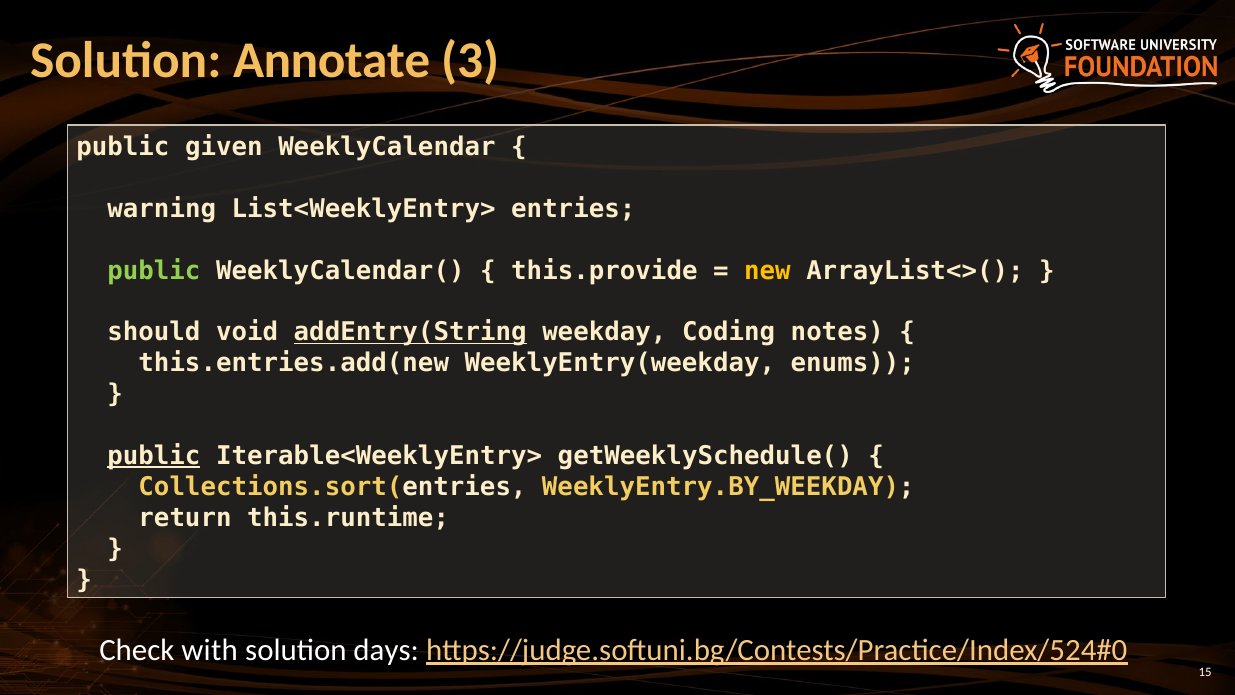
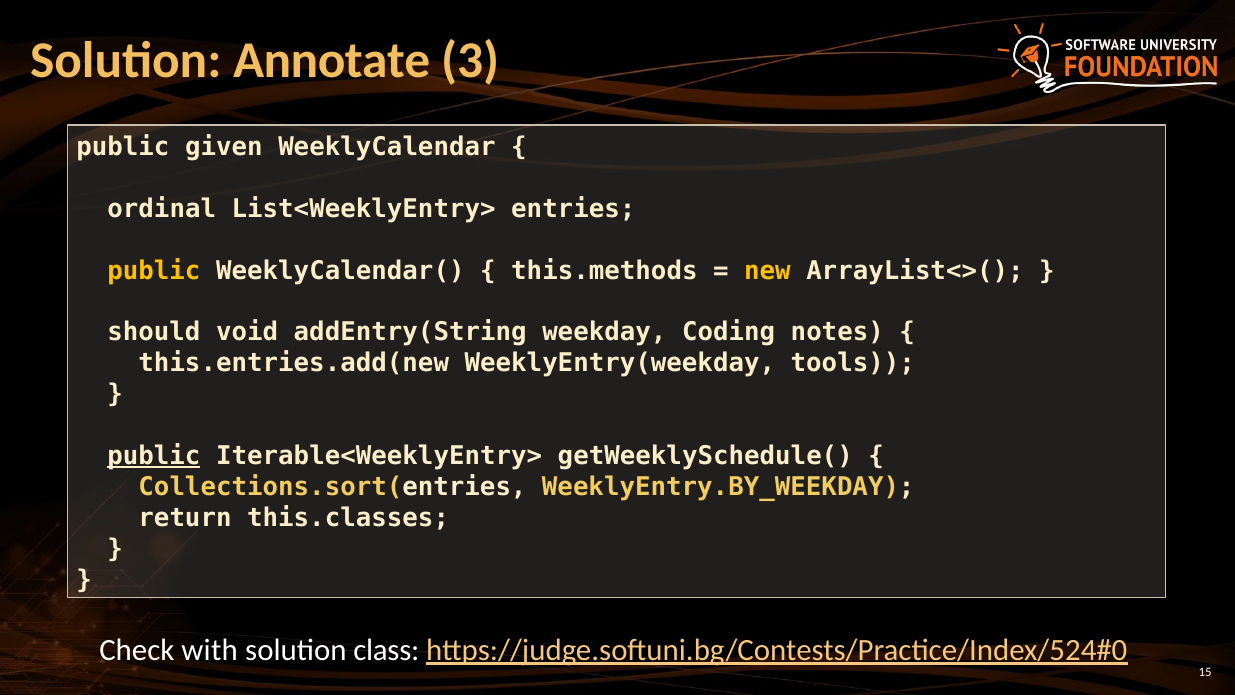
warning: warning -> ordinal (162, 209)
public colour: light green -> yellow (154, 270)
this.provide: this.provide -> this.methods (604, 270)
addEntry(String underline: present -> none (410, 332)
enums: enums -> tools (853, 363)
this.runtime: this.runtime -> this.classes (348, 518)
days: days -> class (386, 650)
